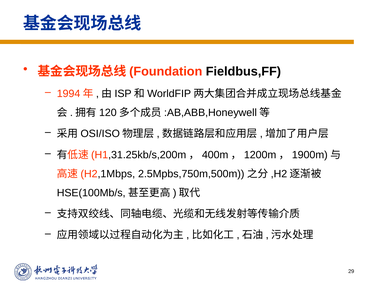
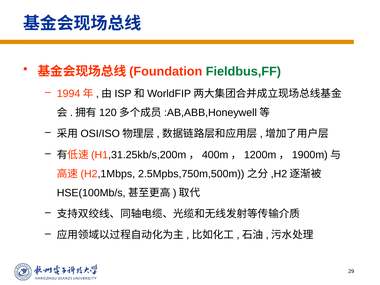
Fieldbus,FF colour: black -> green (243, 71)
